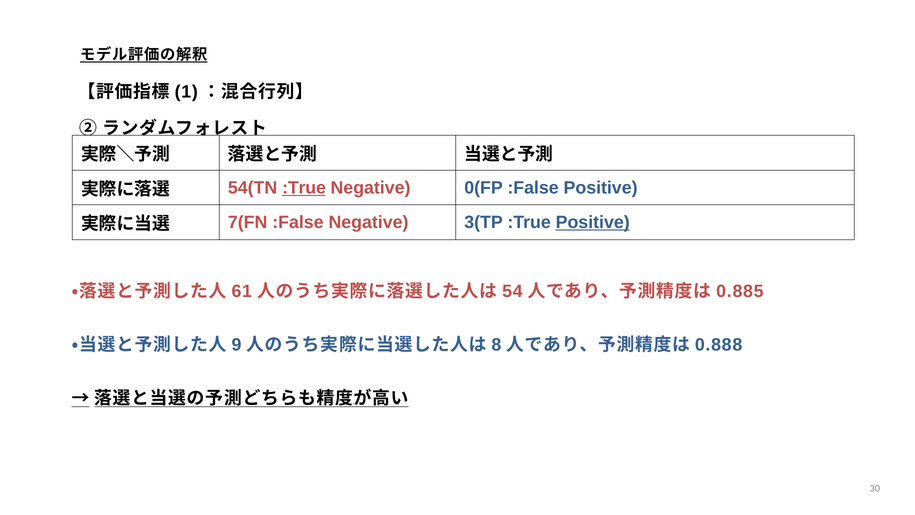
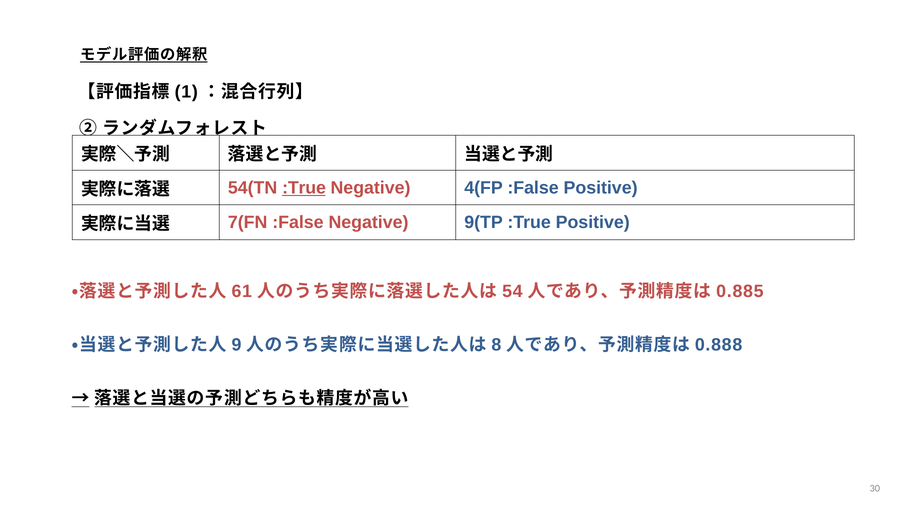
0(FP: 0(FP -> 4(FP (484, 188)
3(TP: 3(TP -> 9(TP (484, 222)
Positive underline: present -> none (593, 222)
